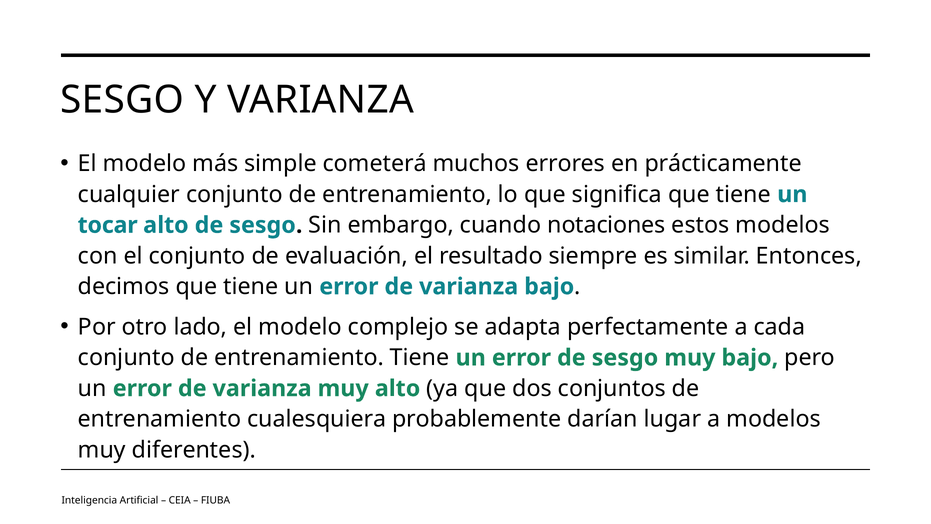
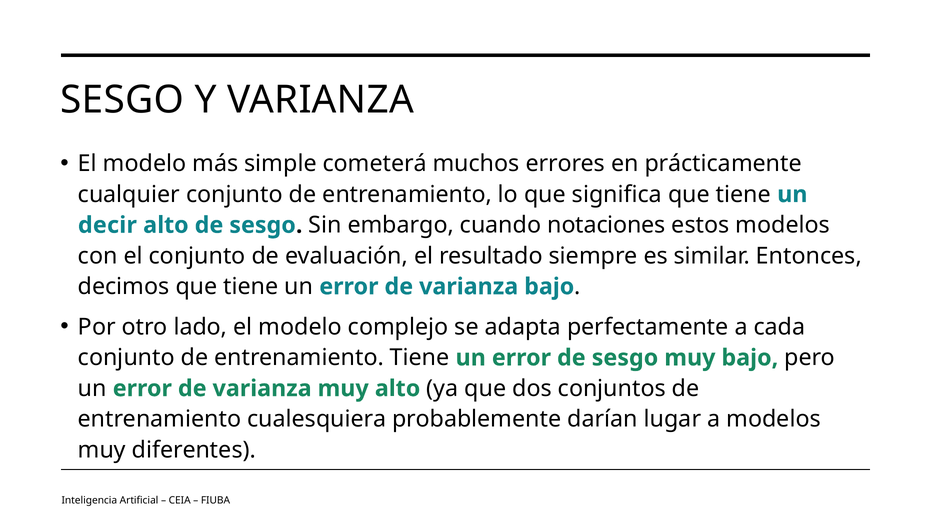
tocar: tocar -> decir (107, 225)
